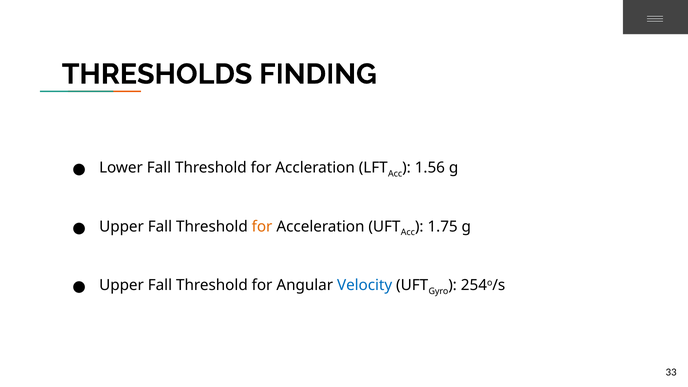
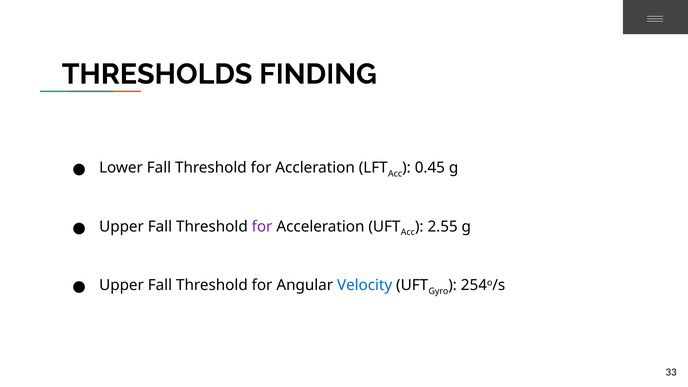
1.56: 1.56 -> 0.45 (430, 168)
for colour: orange -> purple (262, 227)
1.75: 1.75 -> 2.55 (443, 227)
